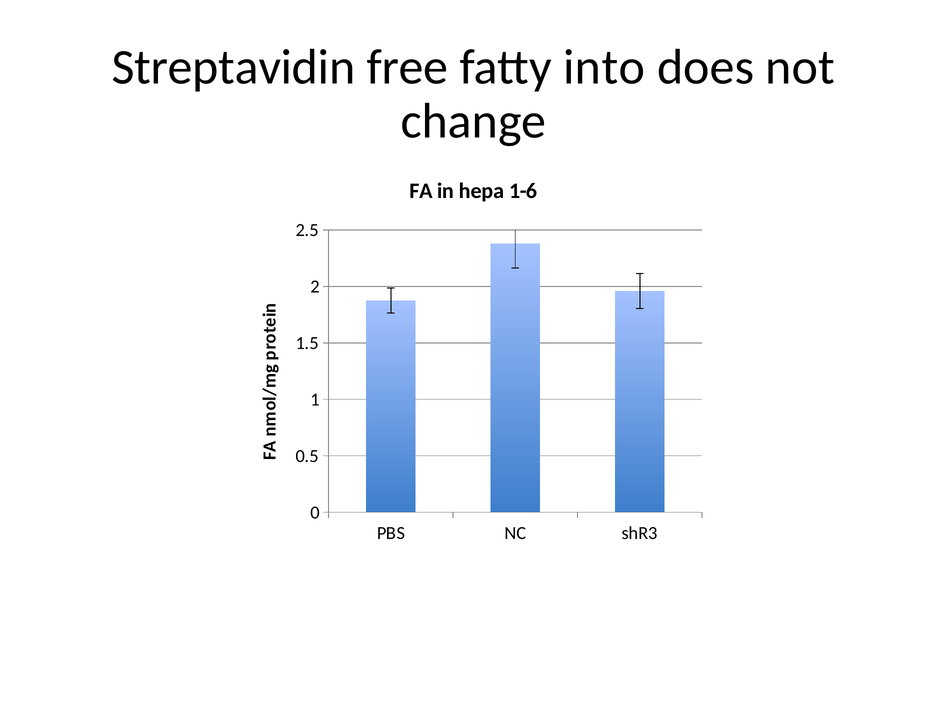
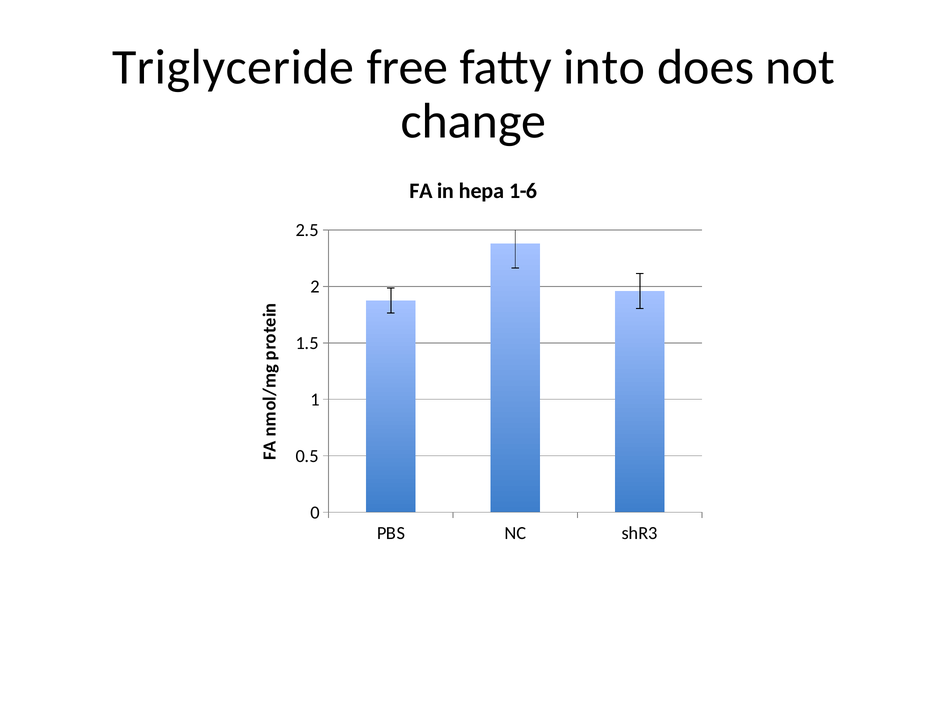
Streptavidin: Streptavidin -> Triglyceride (233, 67)
